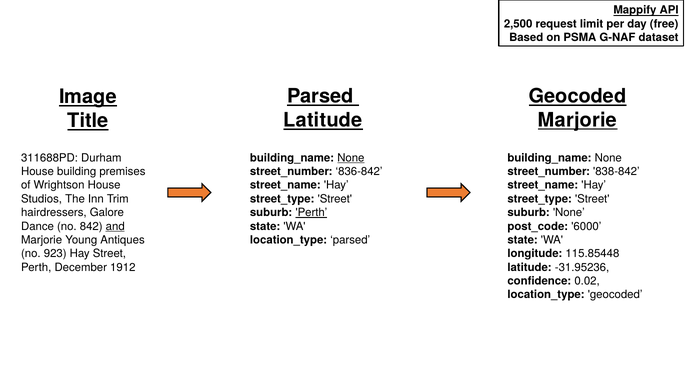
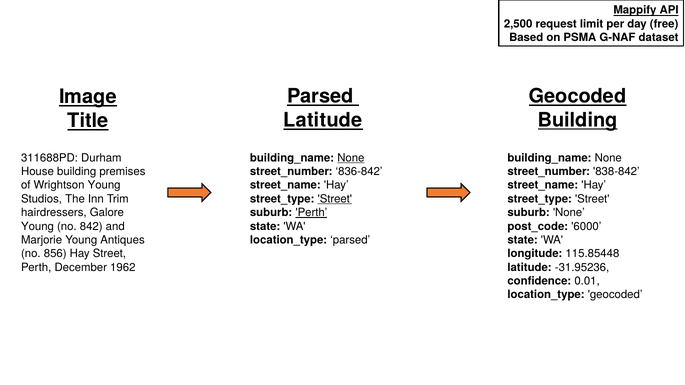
Marjorie: Marjorie -> Building (578, 120)
Wrightson House: House -> Young (104, 185)
Street underline: none -> present (335, 199)
Dance: Dance -> Young (37, 226)
and underline: present -> none (115, 226)
923: 923 -> 856 (55, 254)
1912: 1912 -> 1962 (123, 268)
0.02: 0.02 -> 0.01 (587, 281)
